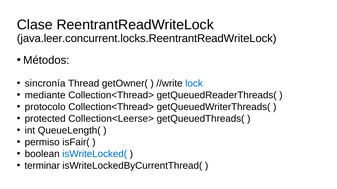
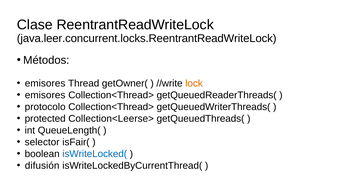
sincronía: sincronía -> emisores (45, 84)
lock colour: blue -> orange (194, 84)
mediante: mediante -> emisores (45, 95)
permiso: permiso -> selector (42, 143)
terminar: terminar -> difusión (42, 166)
